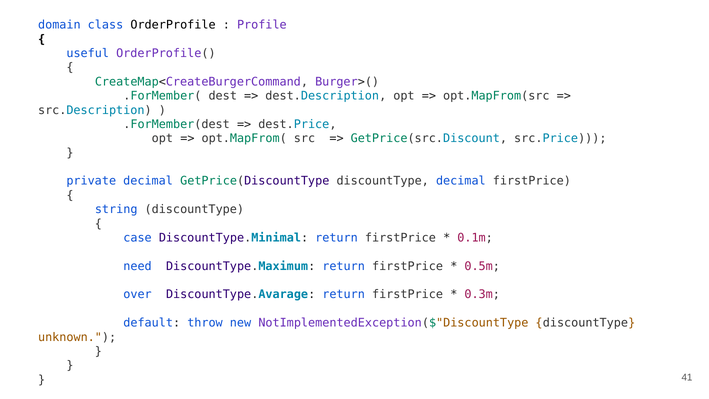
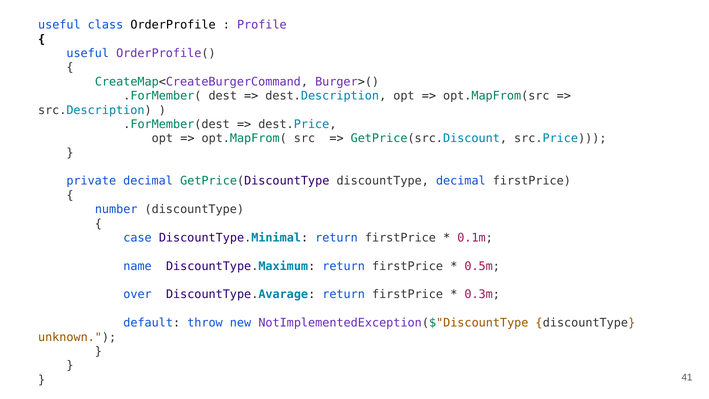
domain: domain -> useful (59, 25)
string: string -> number (116, 209)
need: need -> name (138, 266)
